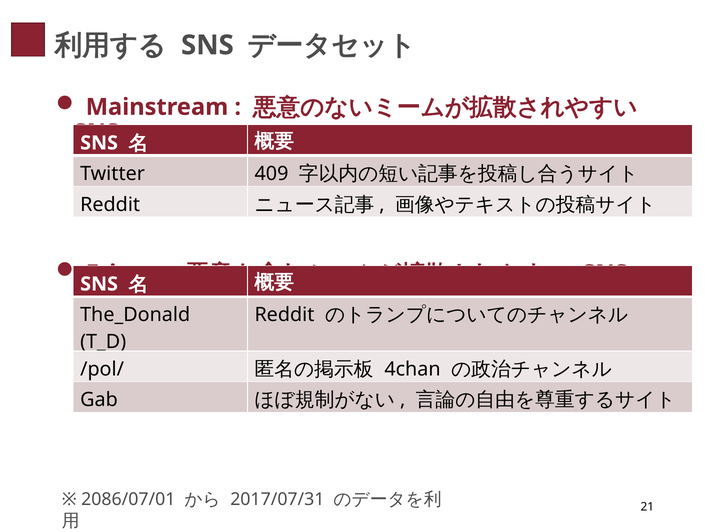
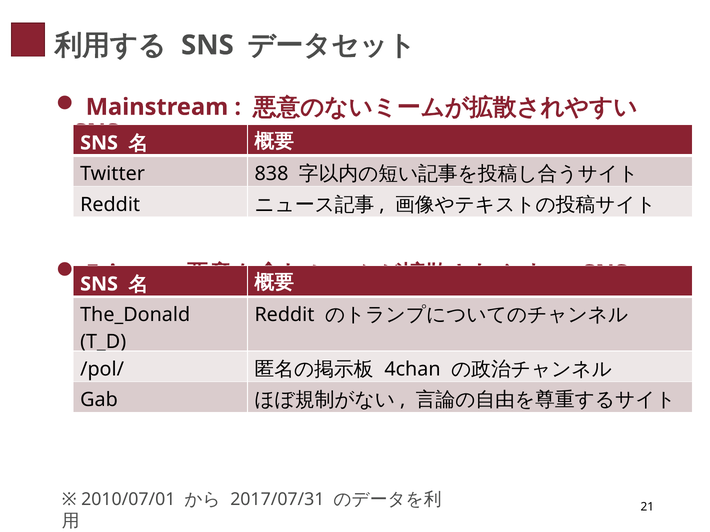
409: 409 -> 838 (271, 174)
2086/07/01: 2086/07/01 -> 2010/07/01 (128, 500)
